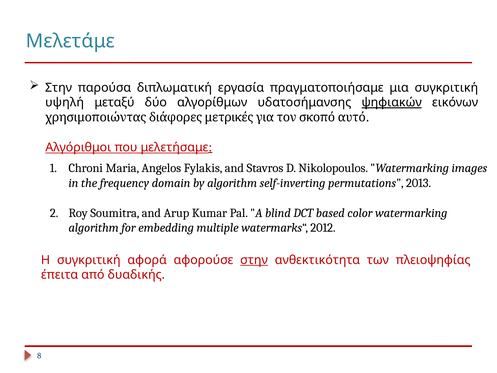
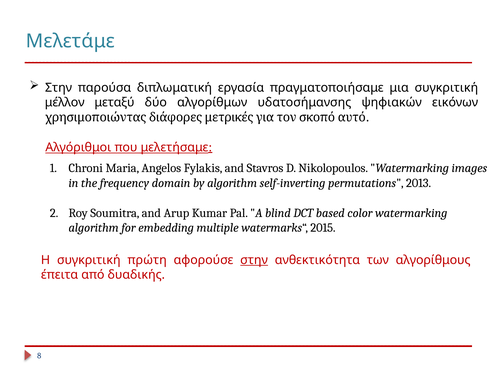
υψηλή: υψηλή -> μέλλον (65, 102)
ψηφιακών underline: present -> none (392, 102)
2012: 2012 -> 2015 (323, 228)
αφορά: αφορά -> πρώτη (147, 260)
πλειοψηφίας: πλειοψηφίας -> αλγορίθμους (433, 260)
